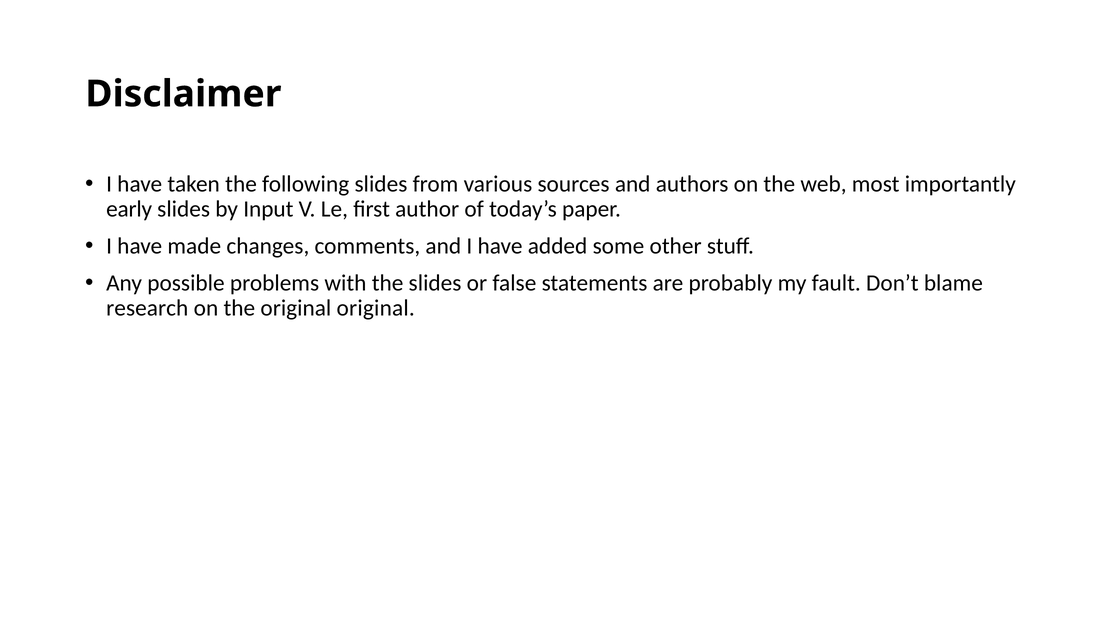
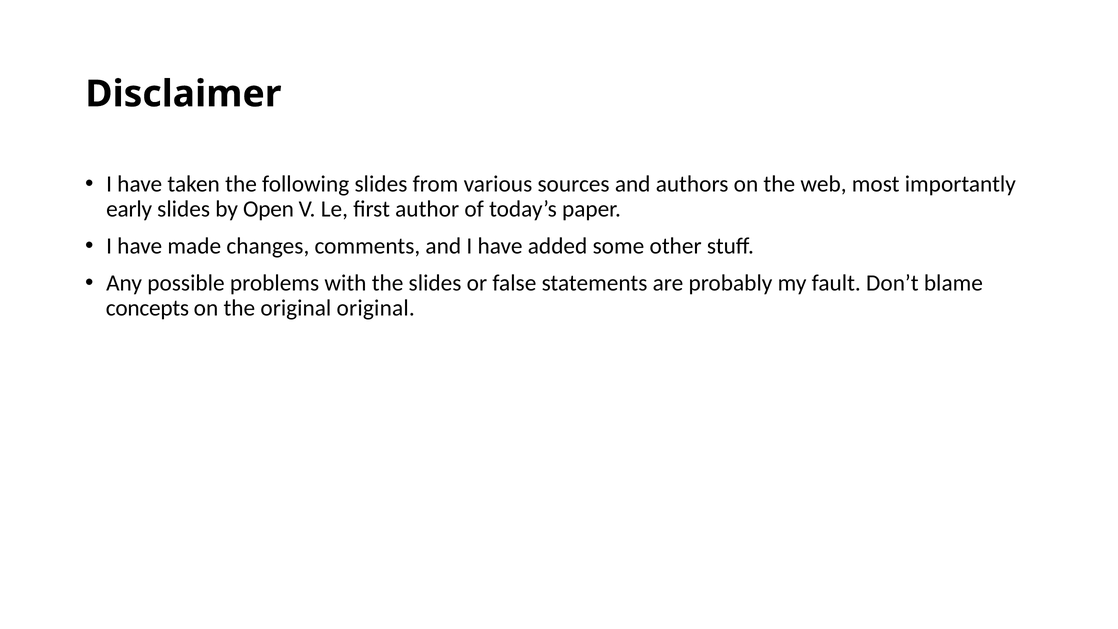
Input: Input -> Open (268, 209)
research: research -> concepts (147, 308)
